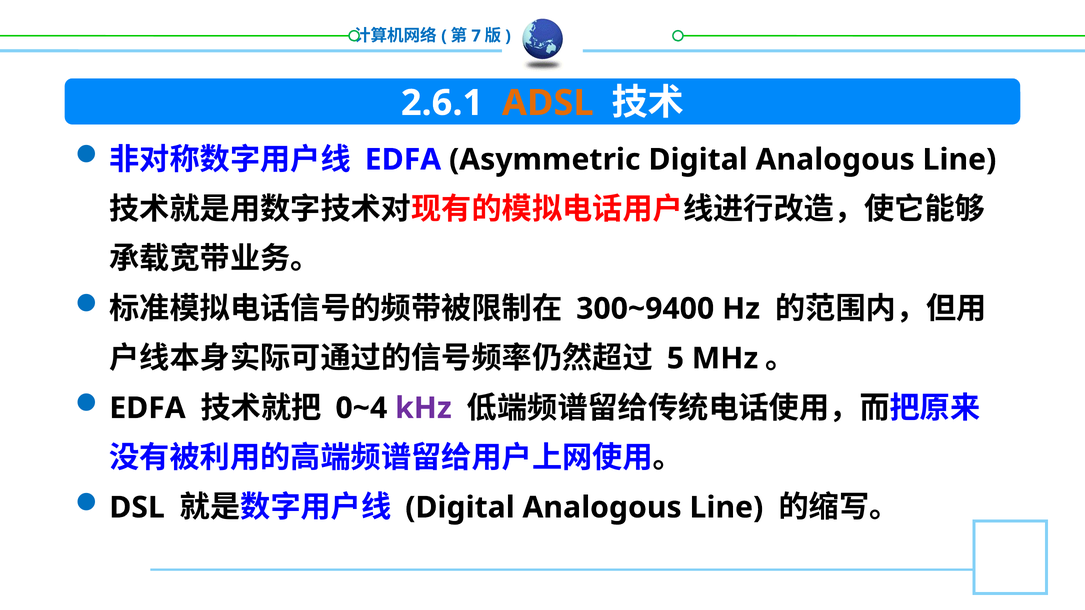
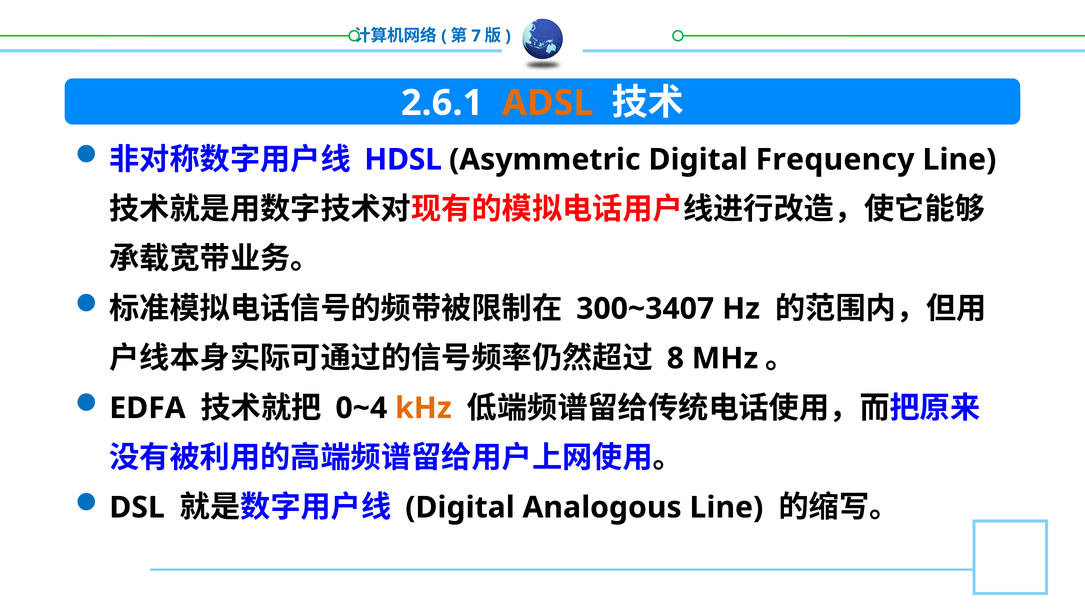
EDFA: EDFA -> HDSL (403, 160)
Asymmetric Digital Analogous: Analogous -> Frequency (835, 160)
300~9400: 300~9400 -> 300~3407 (645, 309)
5: 5 -> 8 (675, 359)
kHz colour: purple -> orange (423, 408)
